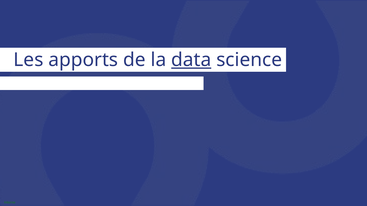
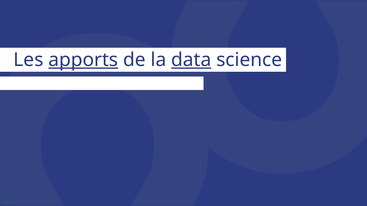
apports underline: none -> present (83, 60)
